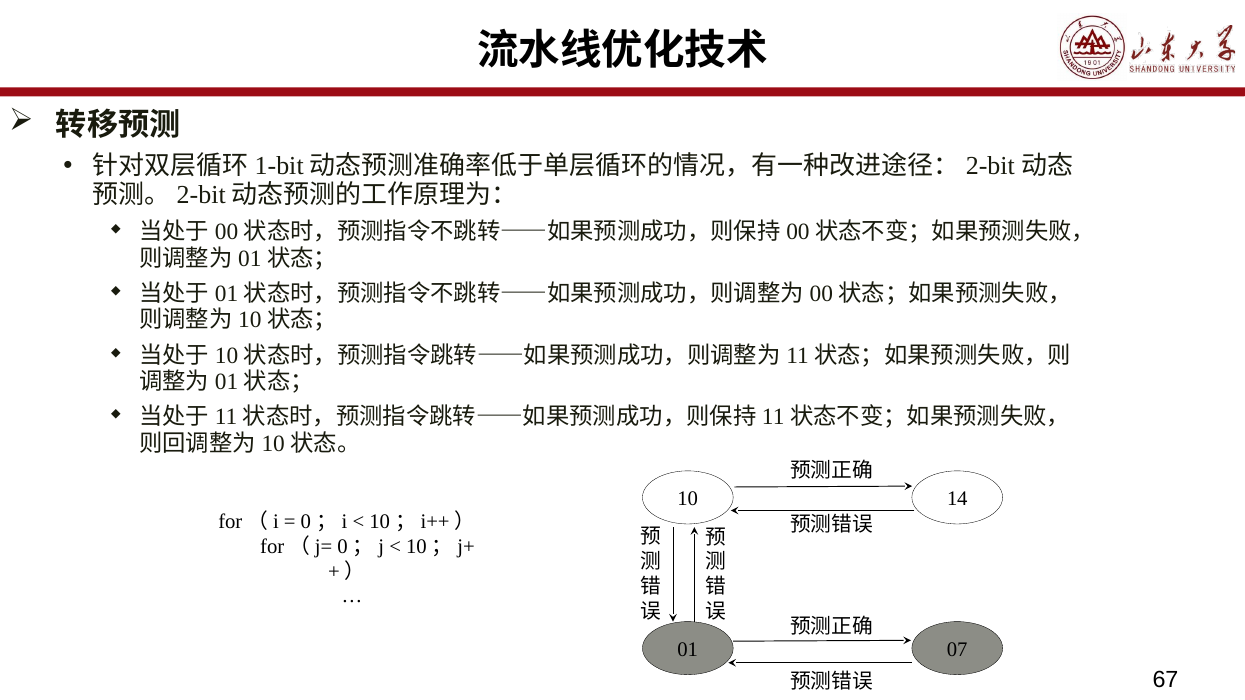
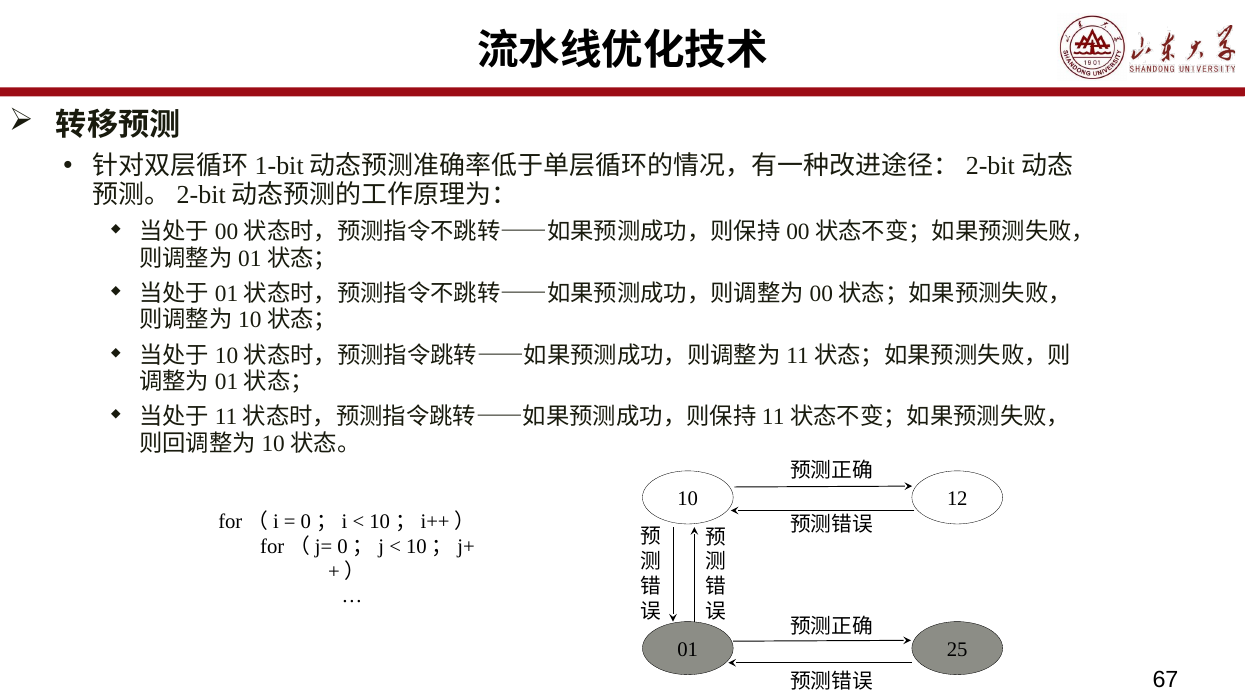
14: 14 -> 12 (957, 499)
07: 07 -> 25 (957, 650)
